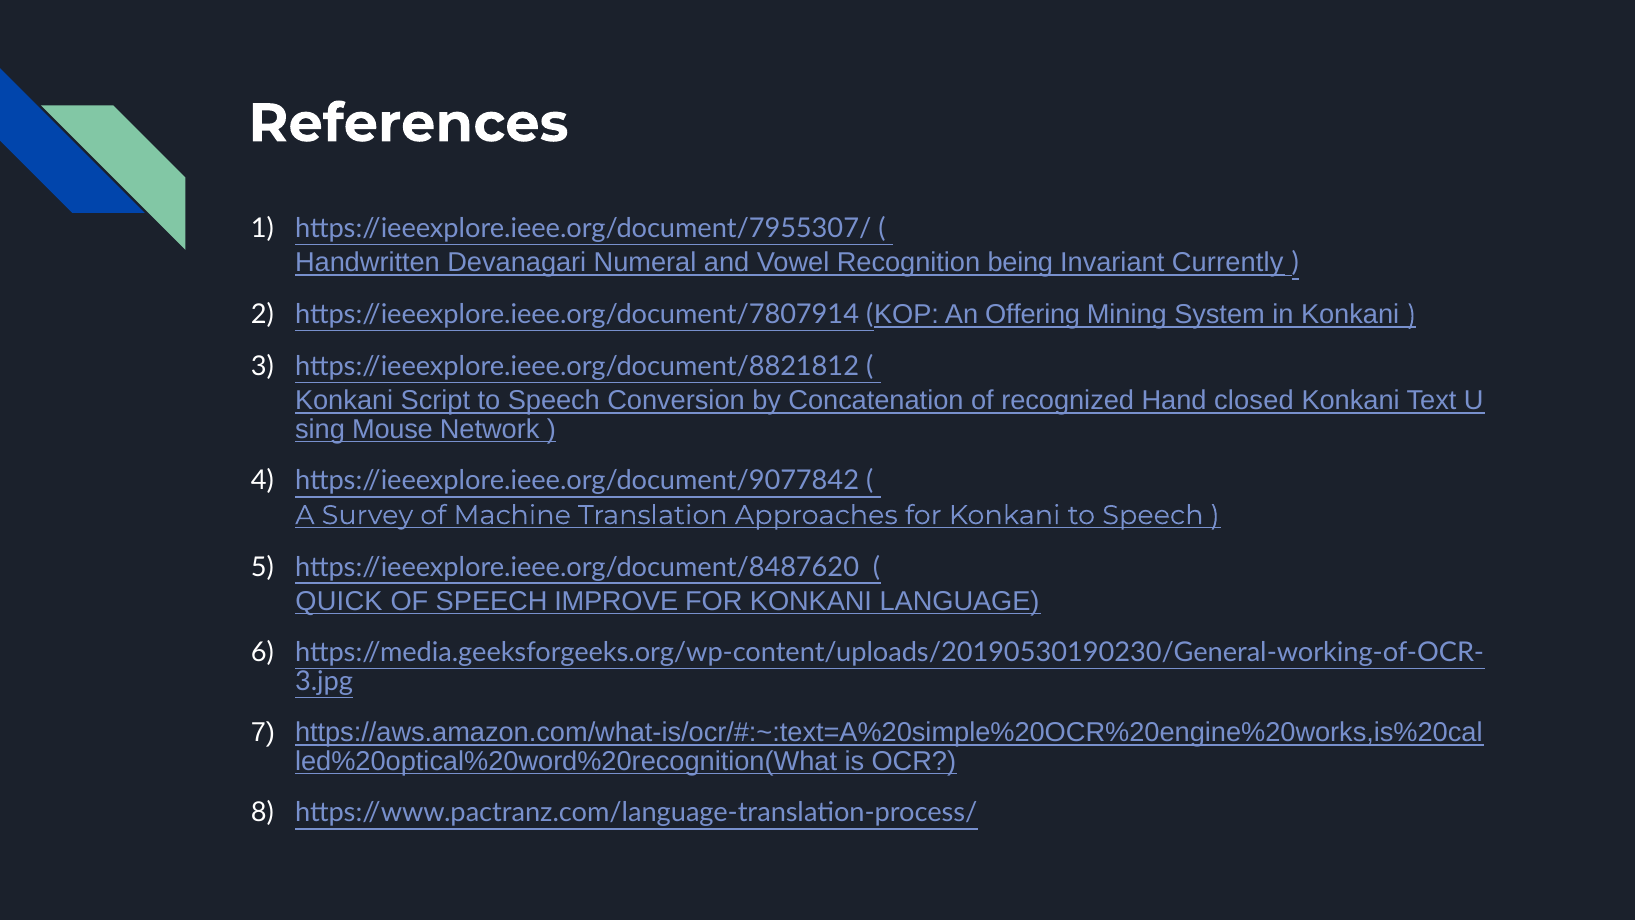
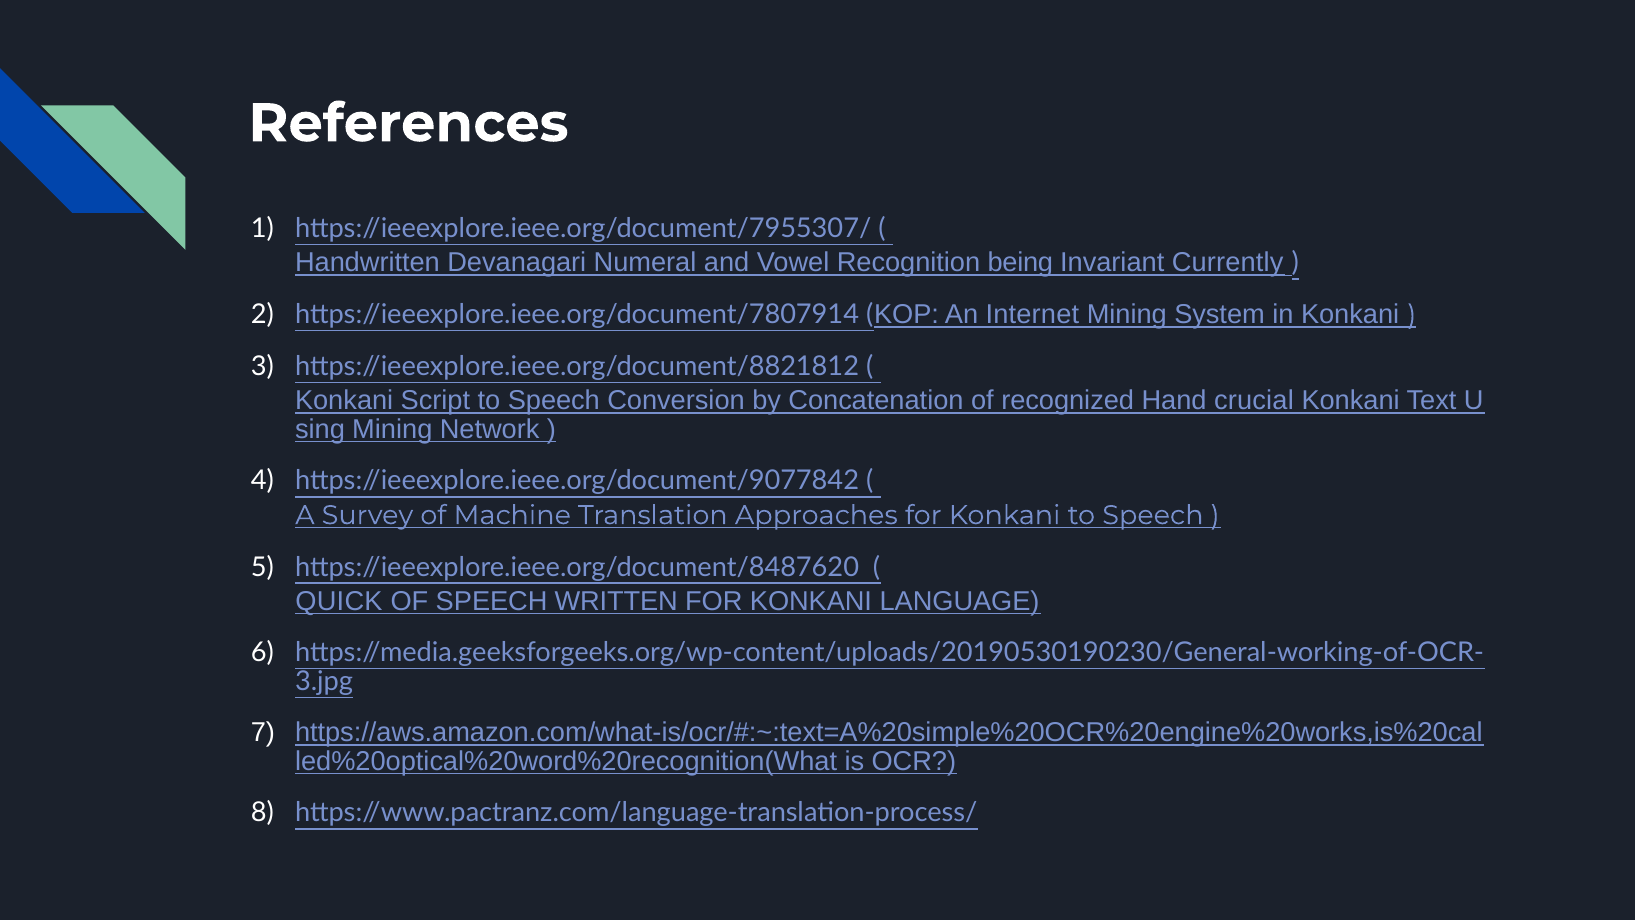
Offering: Offering -> Internet (1032, 315)
closed: closed -> crucial (1254, 401)
Mouse: Mouse -> Mining (392, 429)
IMPROVE: IMPROVE -> WRITTEN (616, 601)
